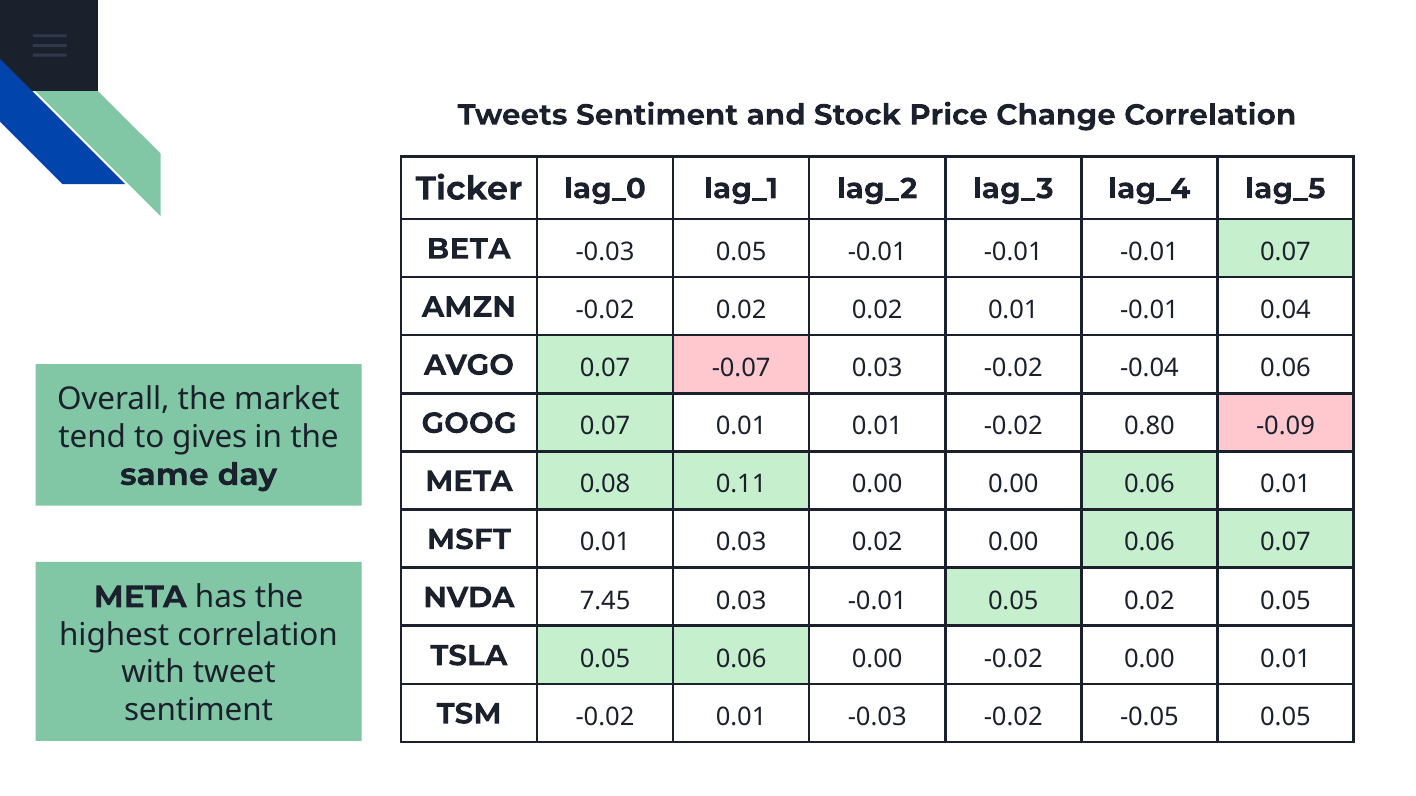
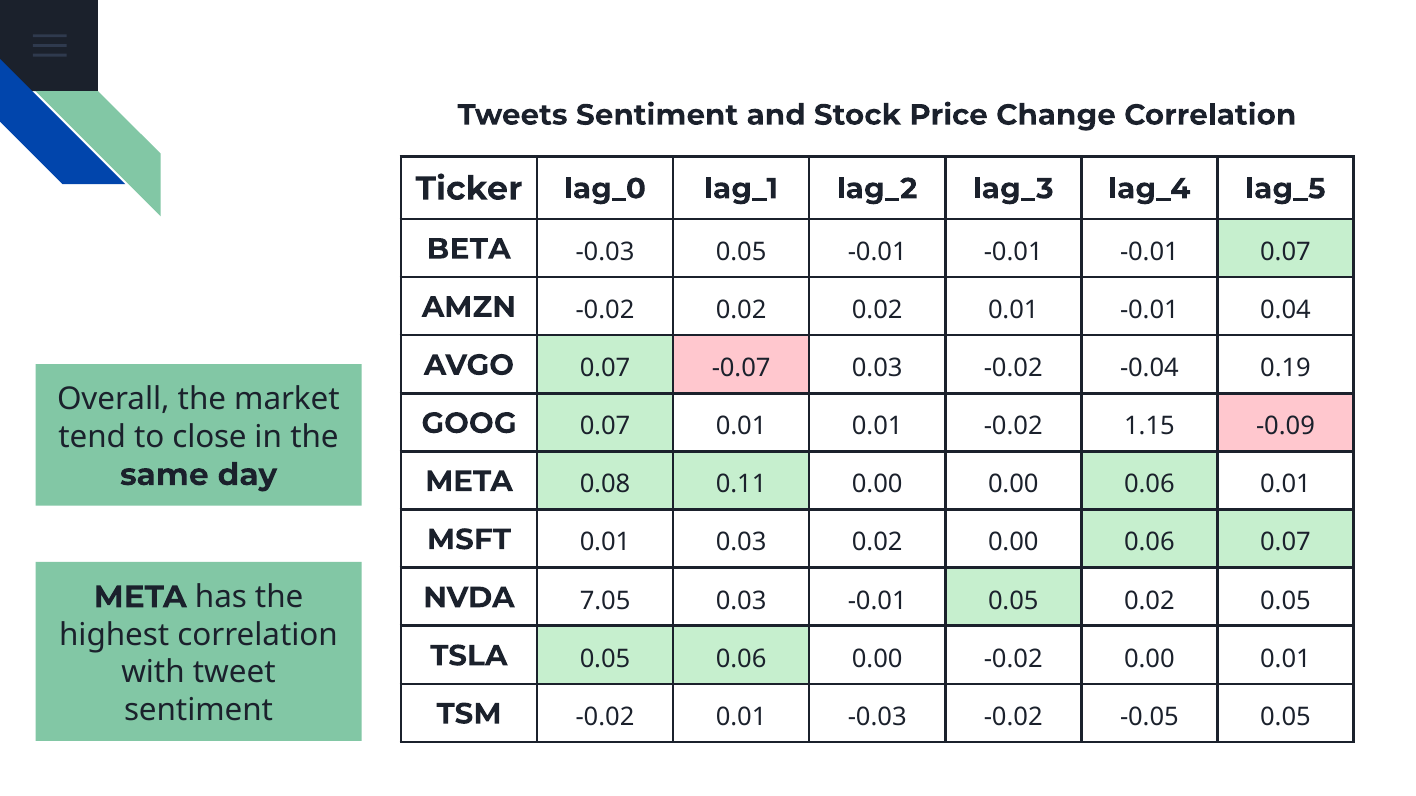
-0.04 0.06: 0.06 -> 0.19 (1286, 368)
0.80: 0.80 -> 1.15 (1149, 427)
gives: gives -> close (210, 437)
7.45: 7.45 -> 7.05 (605, 601)
